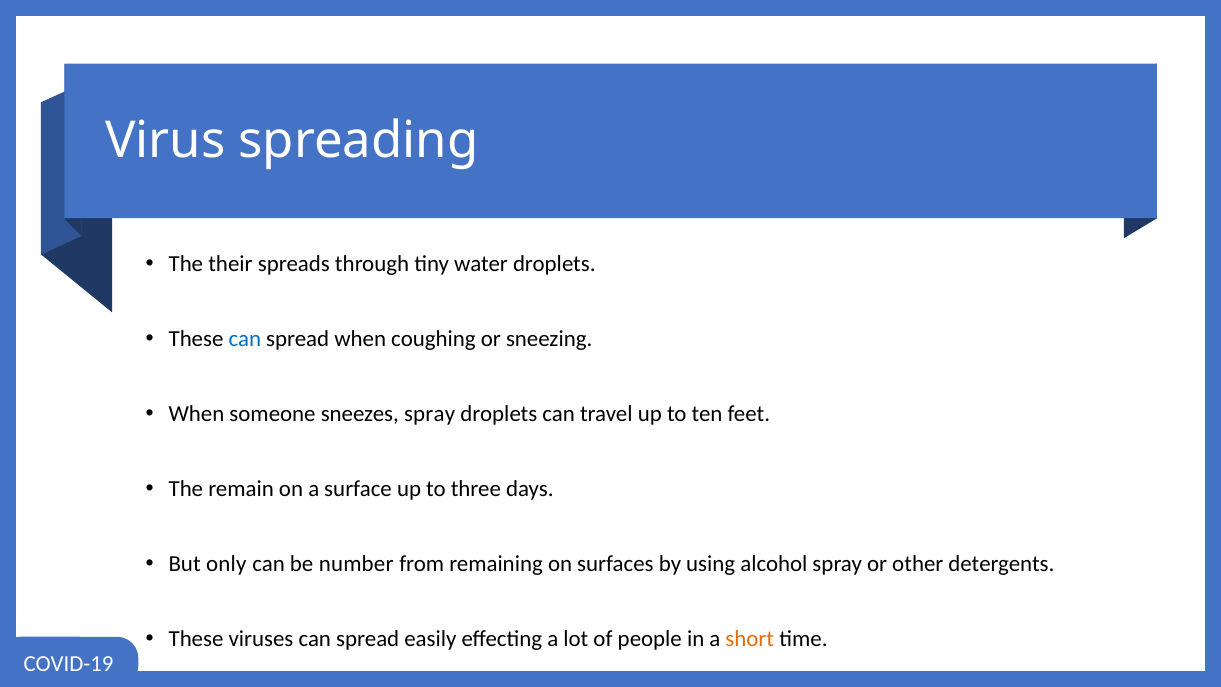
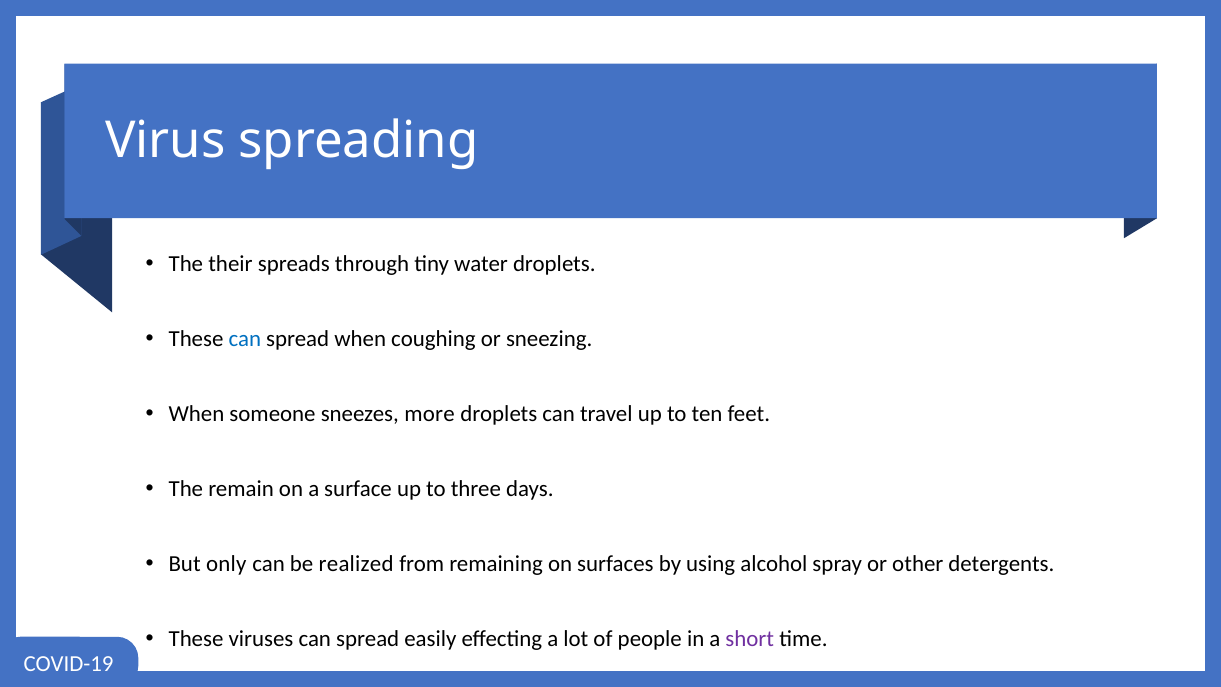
sneezes spray: spray -> more (430, 414)
number: number -> realized (356, 564)
short colour: orange -> purple (750, 639)
